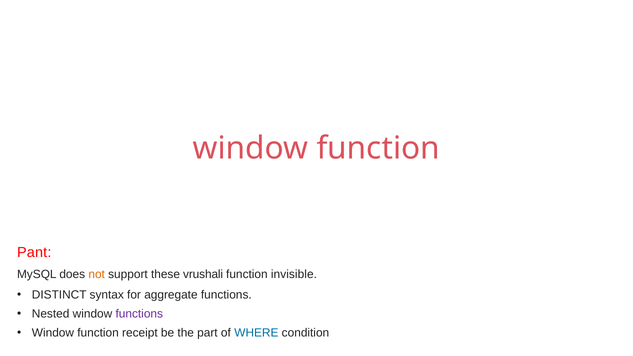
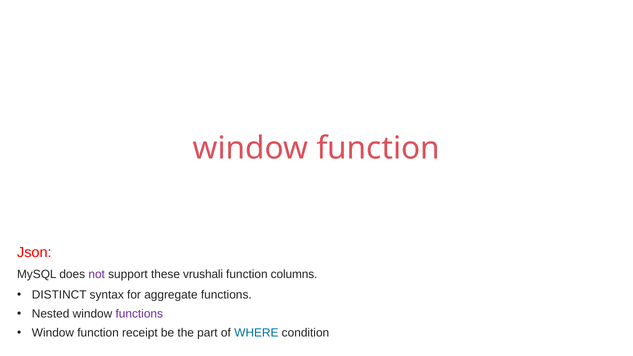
Pant: Pant -> Json (34, 252)
not colour: orange -> purple (97, 274)
invisible: invisible -> columns (294, 274)
